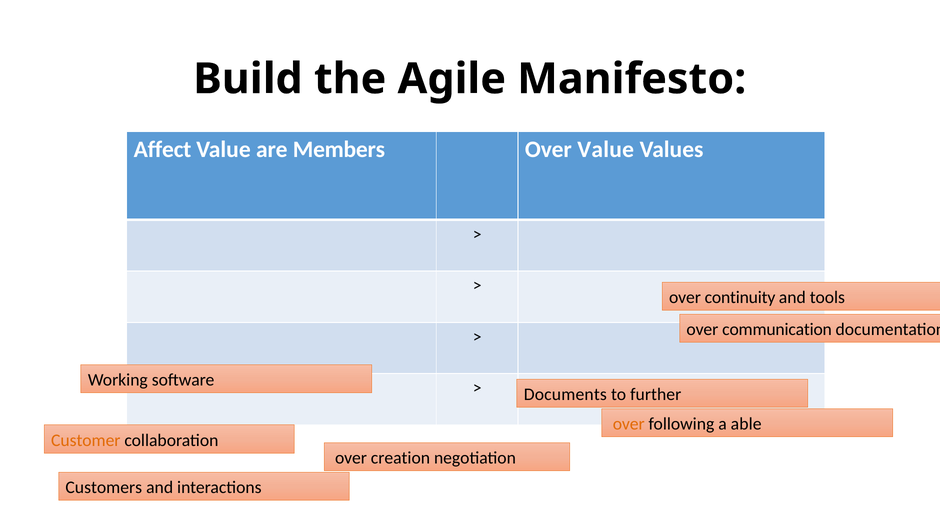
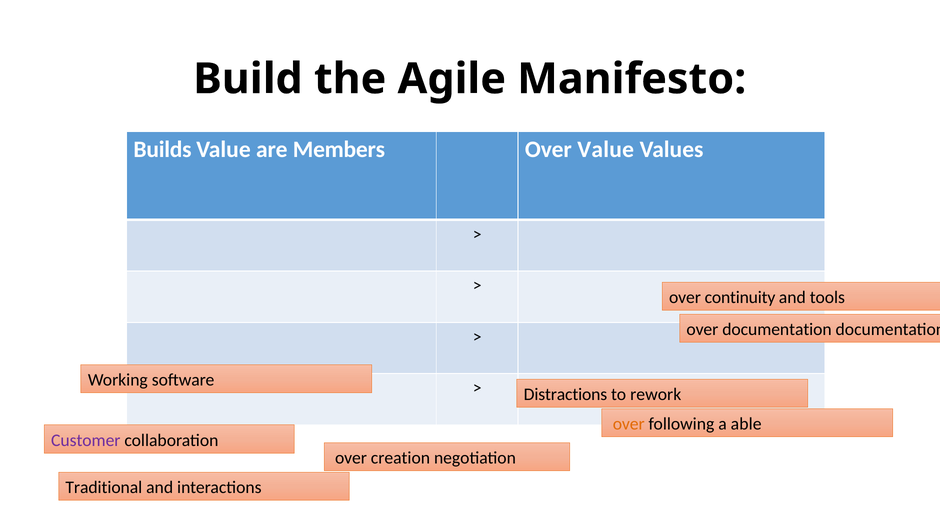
Affect: Affect -> Builds (163, 149)
over communication: communication -> documentation (777, 329)
Documents: Documents -> Distractions (565, 394)
further: further -> rework (656, 394)
Customer colour: orange -> purple (86, 440)
Customers: Customers -> Traditional (104, 487)
